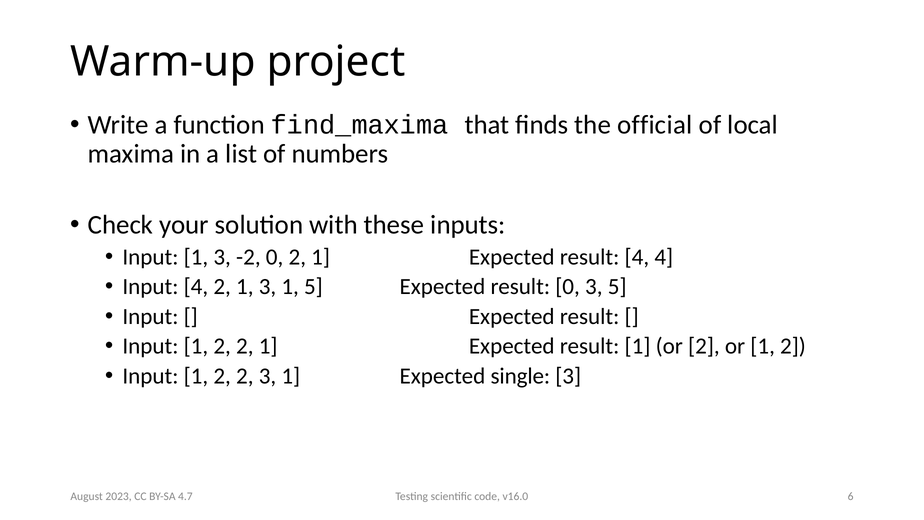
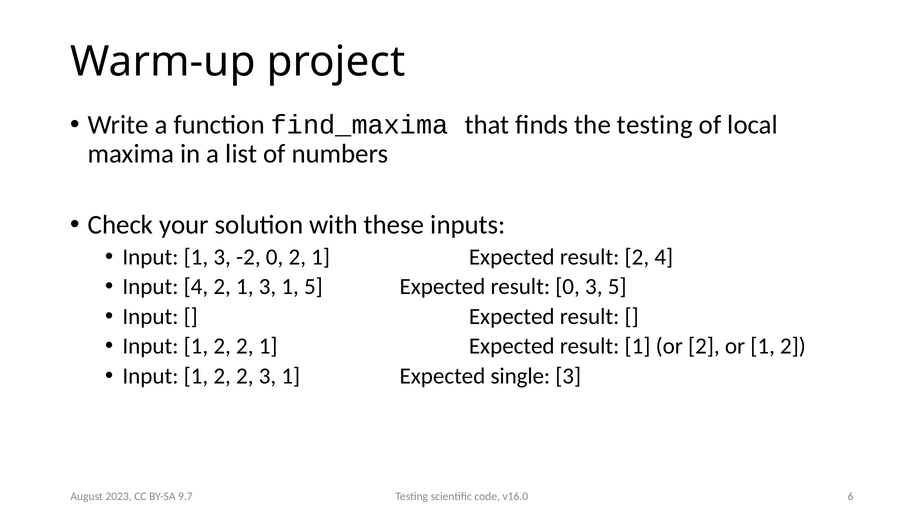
the official: official -> testing (655, 125)
result 4: 4 -> 2 (637, 257)
4.7: 4.7 -> 9.7 (185, 496)
